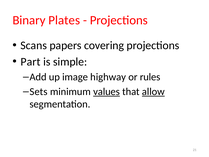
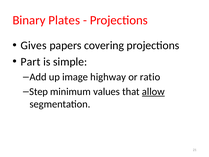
Scans: Scans -> Gives (34, 45)
rules: rules -> ratio (150, 77)
Sets: Sets -> Step (39, 92)
values underline: present -> none (107, 92)
